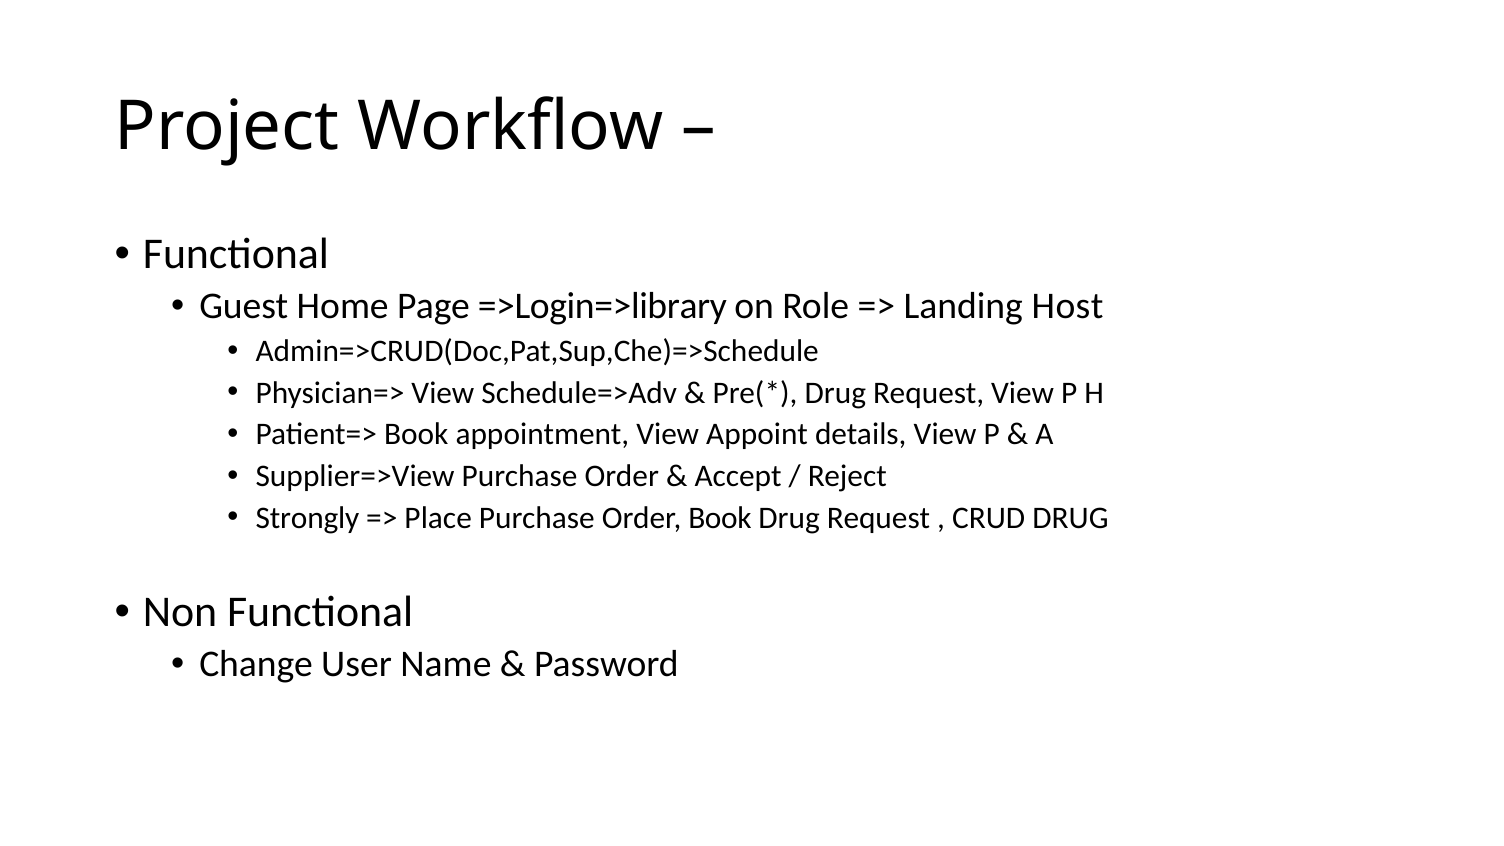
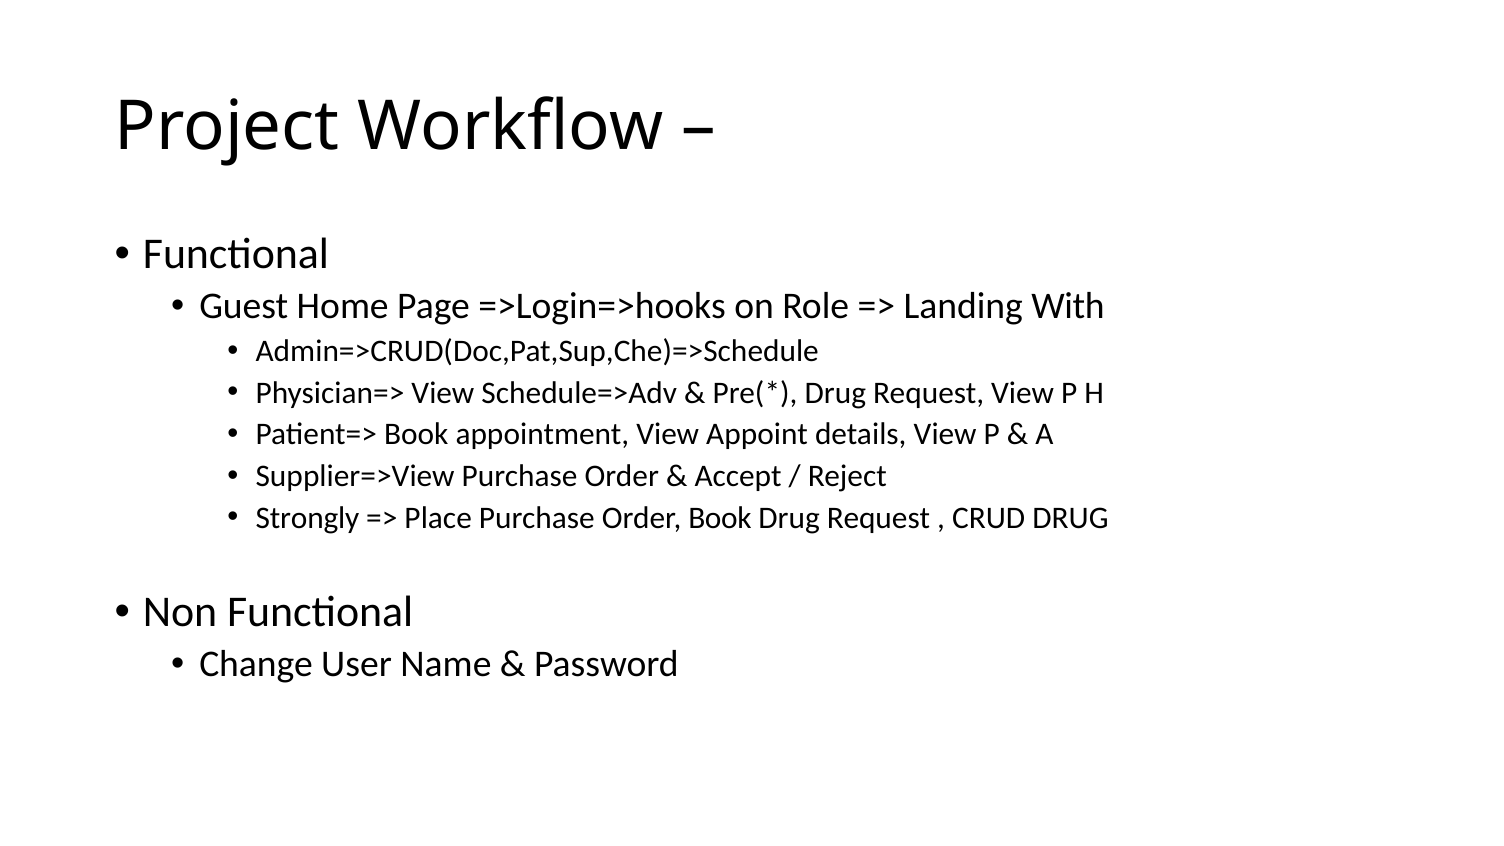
=>Login=>library: =>Login=>library -> =>Login=>hooks (602, 306)
Host: Host -> With (1068, 306)
